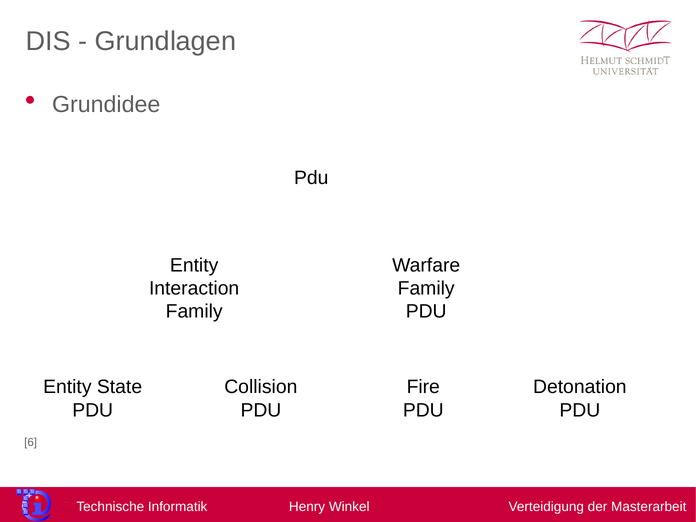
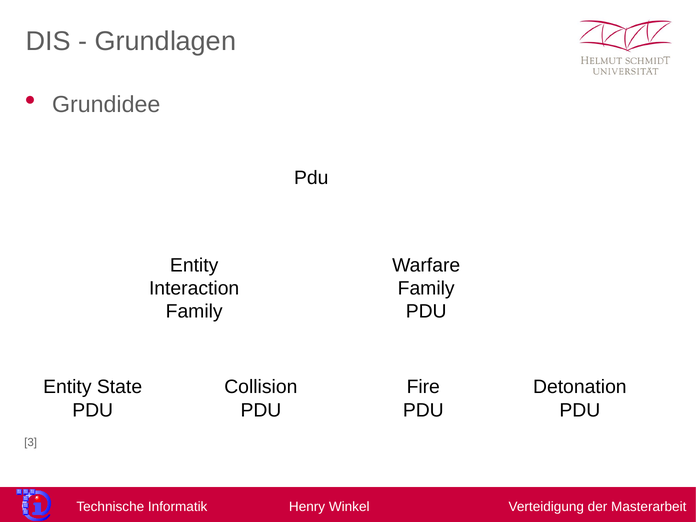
6: 6 -> 3 (31, 442)
